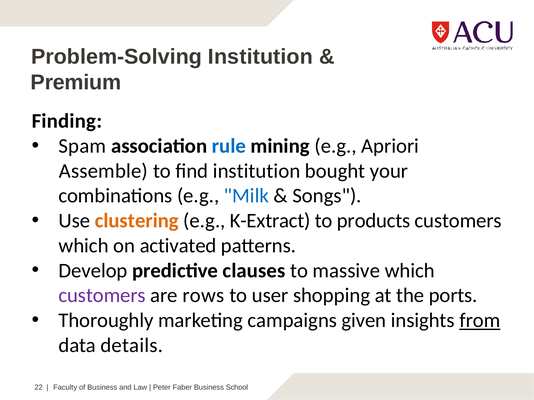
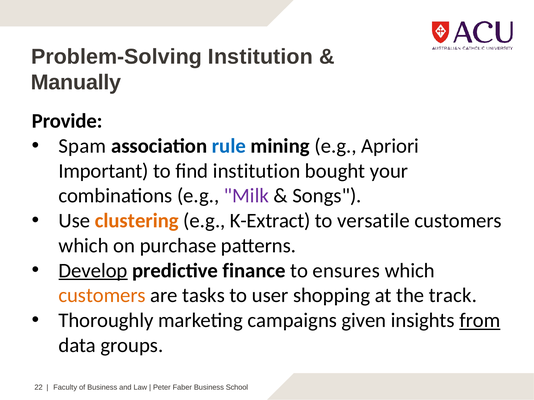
Premium: Premium -> Manually (76, 83)
Finding: Finding -> Provide (67, 121)
Assemble: Assemble -> Important (104, 171)
Milk colour: blue -> purple (246, 196)
products: products -> versatile (373, 221)
activated: activated -> purchase (178, 246)
Develop underline: none -> present (93, 271)
clauses: clauses -> finance (254, 271)
massive: massive -> ensures (346, 271)
customers colour: purple -> orange (102, 296)
rows: rows -> tasks (203, 296)
ports: ports -> track (453, 296)
details: details -> groups (132, 346)
